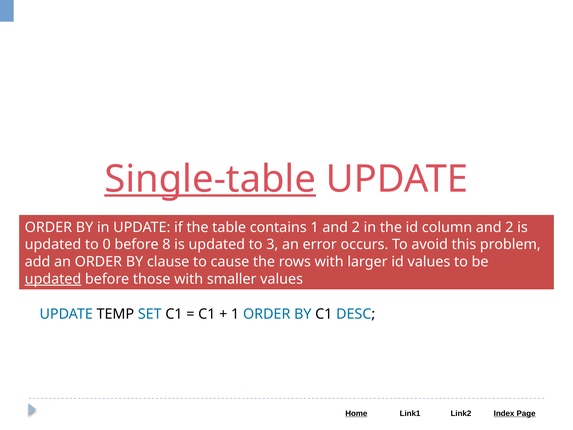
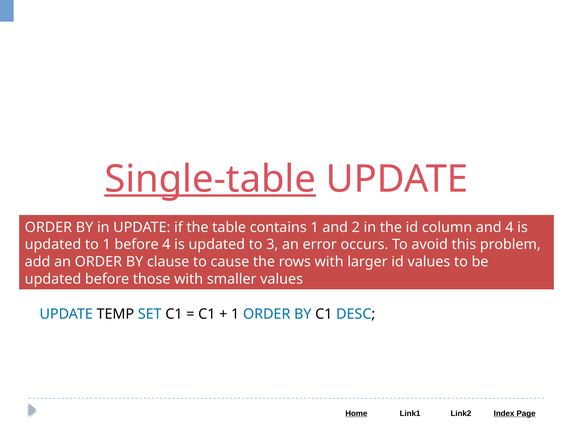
column and 2: 2 -> 4 (509, 227)
to 0: 0 -> 1 (107, 244)
before 8: 8 -> 4 (166, 244)
updated underline: present -> none (53, 279)
